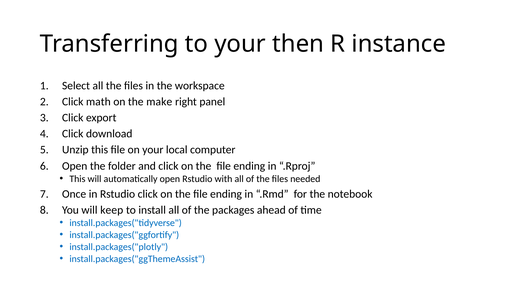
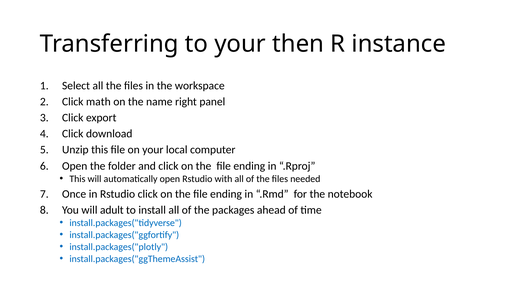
make: make -> name (159, 102)
keep: keep -> adult (112, 210)
